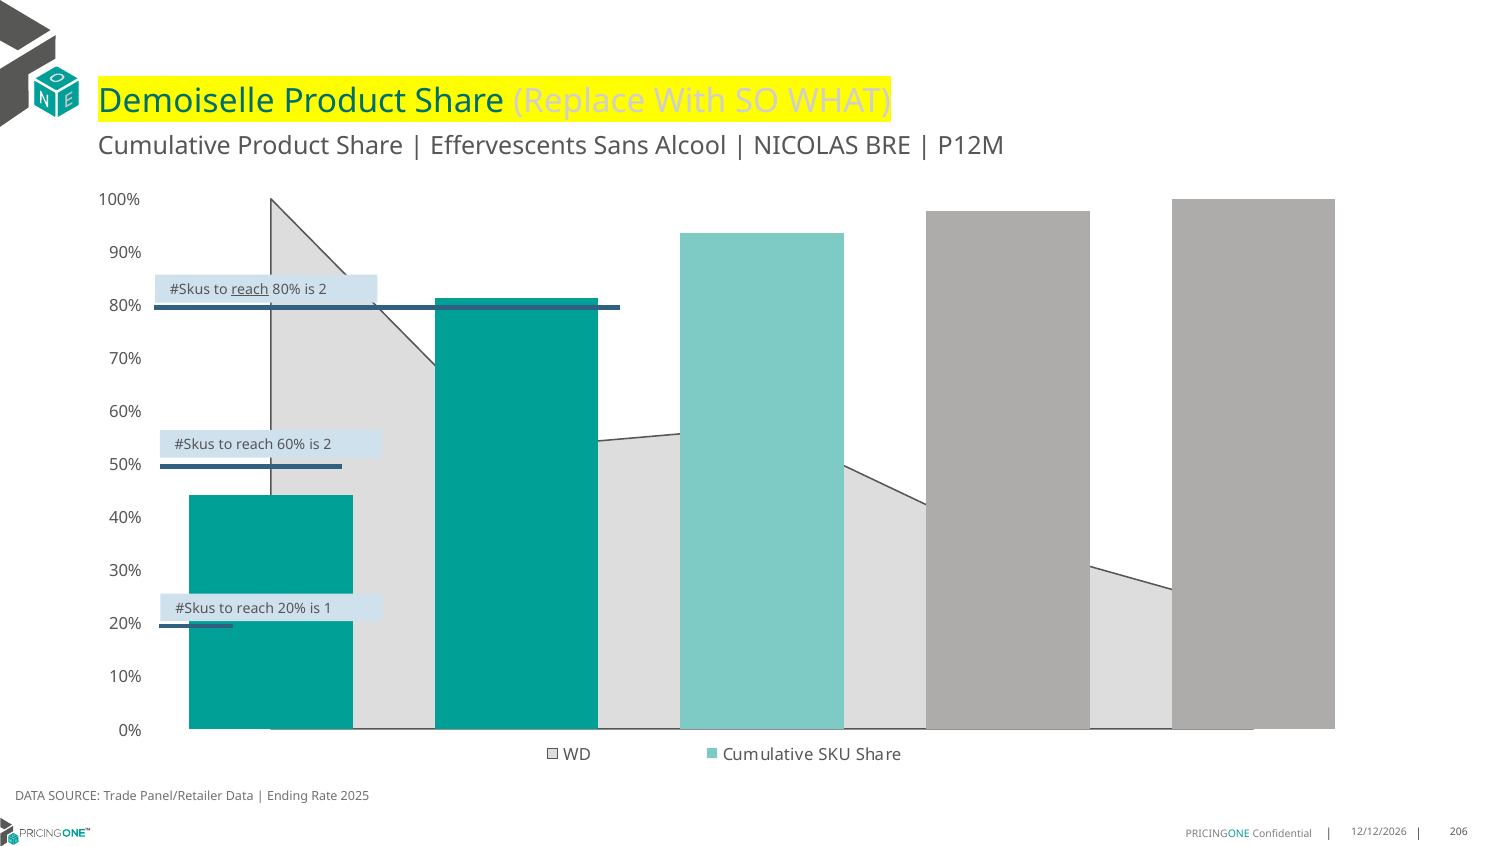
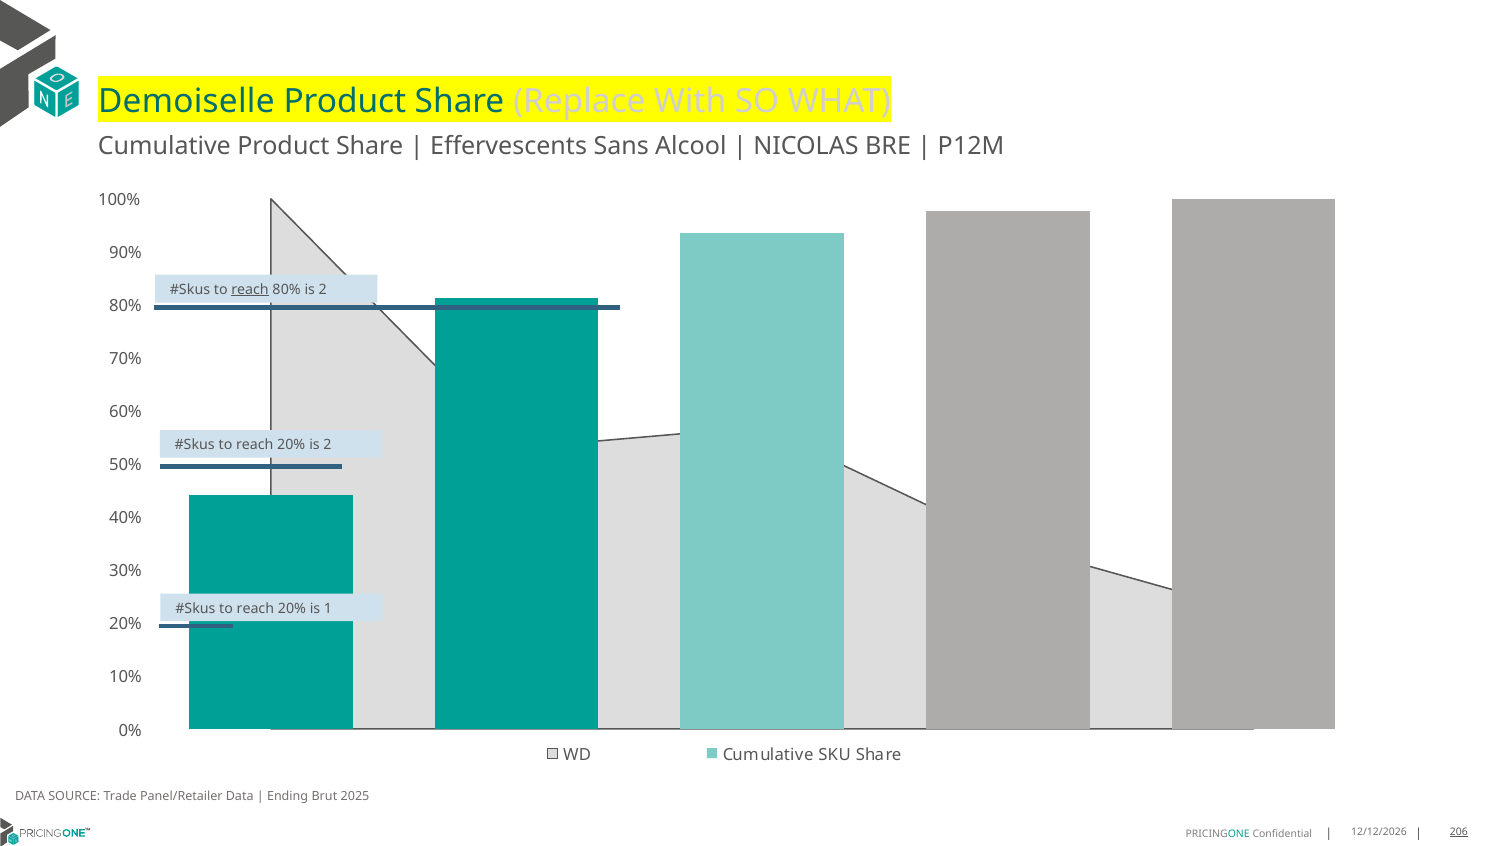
60%: 60% -> 20% (291, 445)
Rate: Rate -> Brut (324, 797)
206 underline: none -> present (1459, 832)
